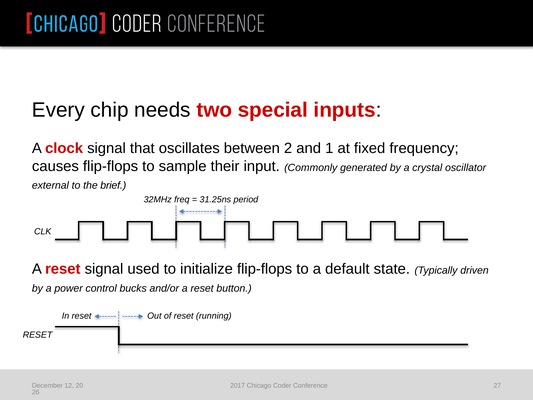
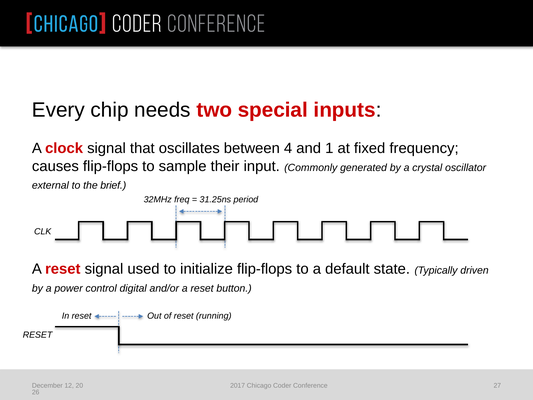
2: 2 -> 4 (288, 148)
bucks: bucks -> digital (133, 288)
